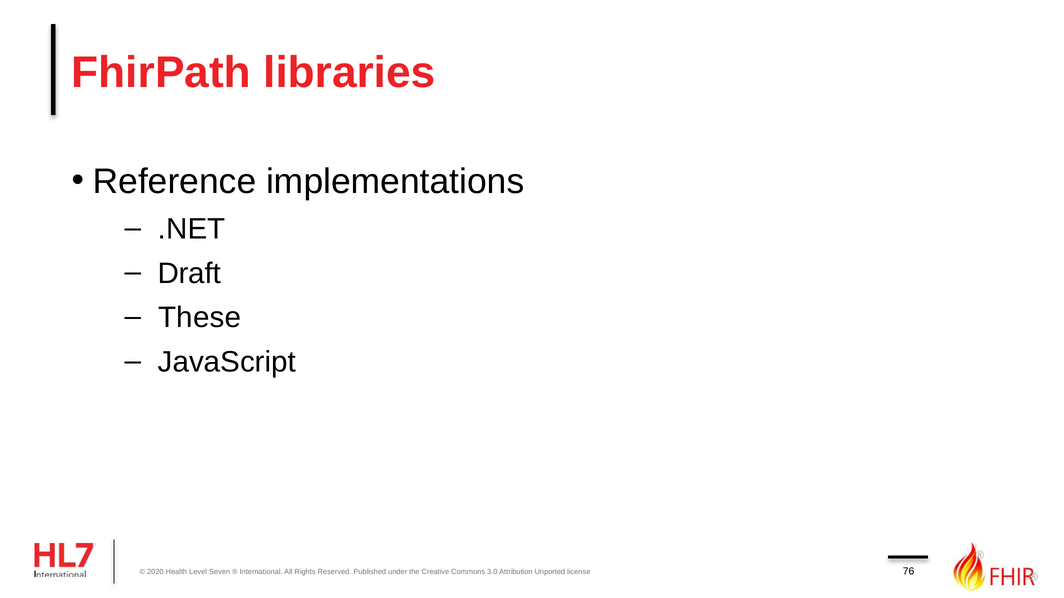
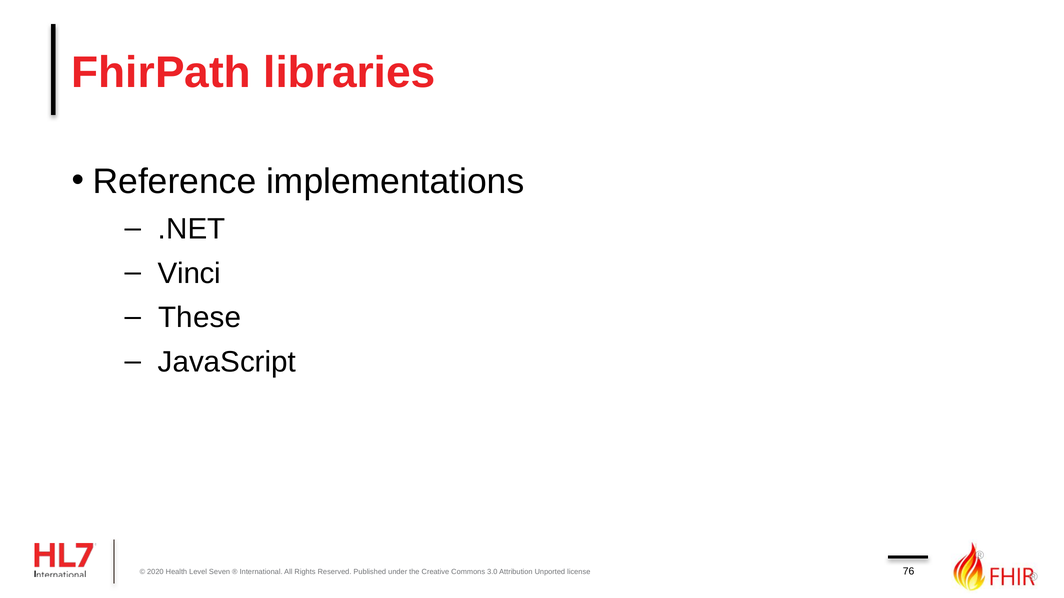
Draft: Draft -> Vinci (189, 274)
